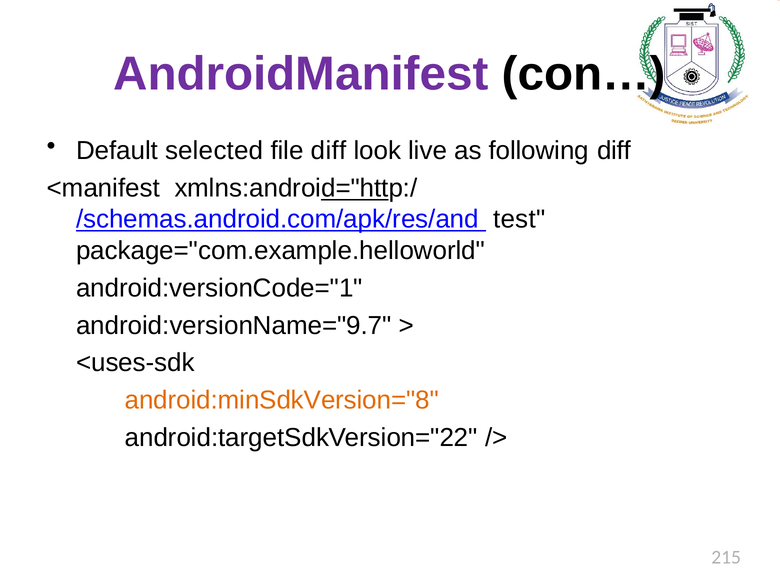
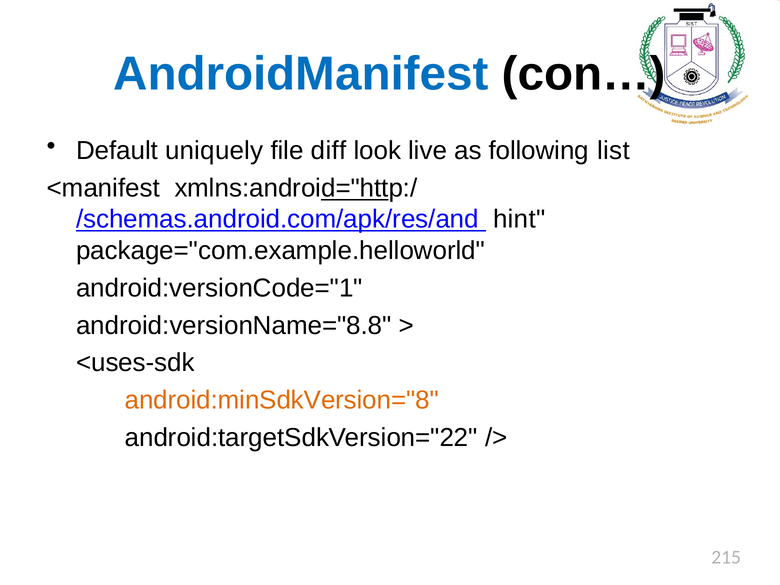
AndroidManifest colour: purple -> blue (301, 74)
selected: selected -> uniquely (214, 151)
following diff: diff -> list (614, 151)
test: test -> hint (519, 219)
android:versionName="9.7: android:versionName="9.7 -> android:versionName="8.8 (234, 325)
